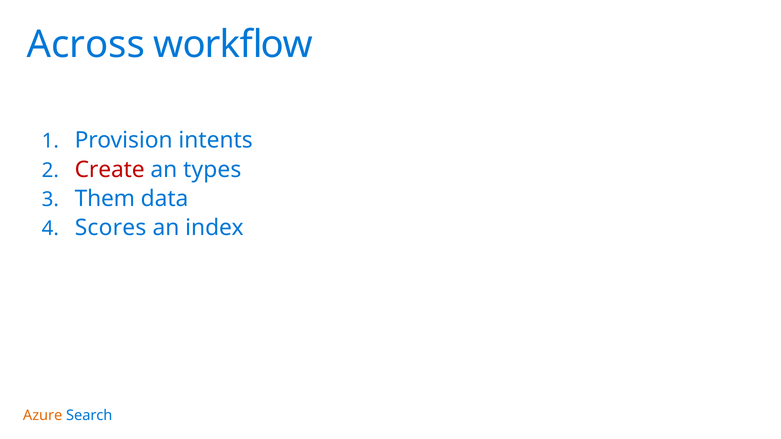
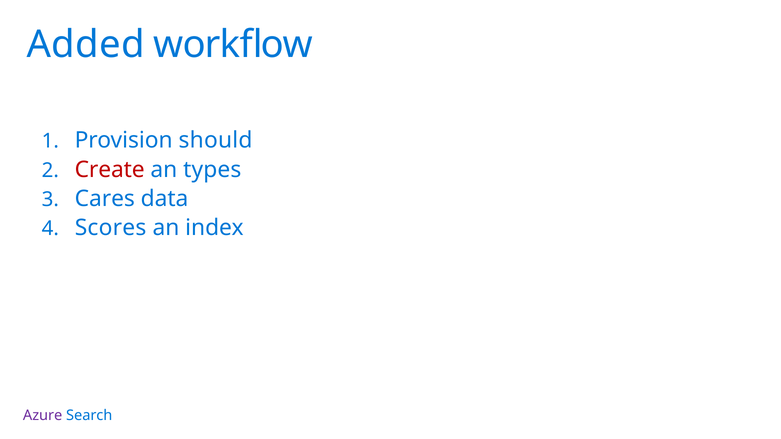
Across: Across -> Added (86, 45)
intents: intents -> should (215, 141)
Them: Them -> Cares (105, 199)
Azure colour: orange -> purple (43, 416)
